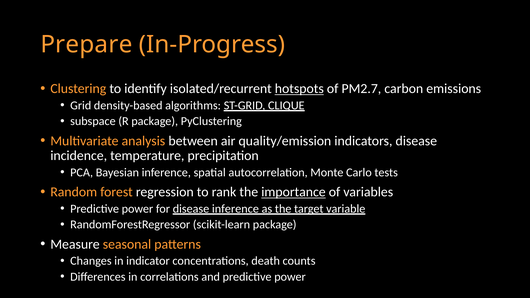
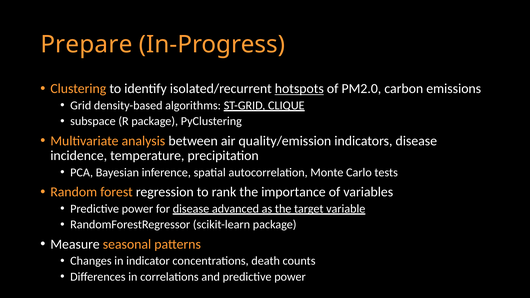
PM2.7: PM2.7 -> PM2.0 (361, 89)
importance underline: present -> none (293, 192)
disease inference: inference -> advanced (235, 209)
